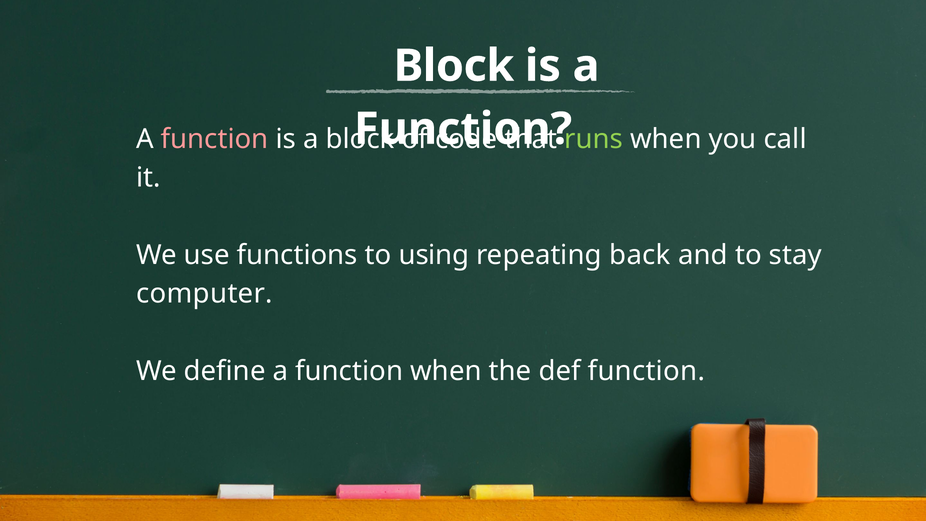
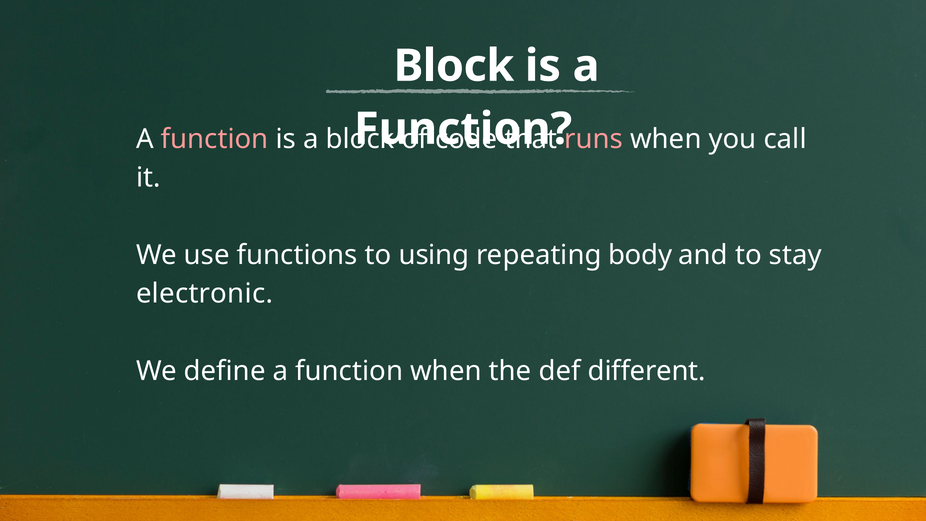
runs colour: light green -> pink (594, 139)
back: back -> body (640, 255)
computer: computer -> electronic (205, 294)
def function: function -> different (647, 371)
